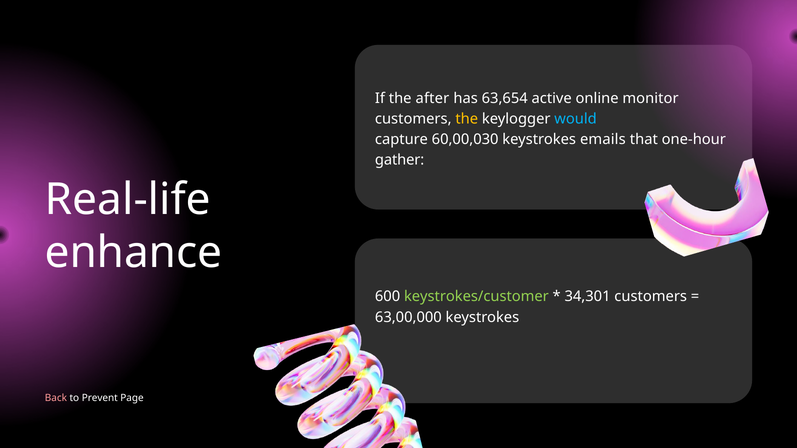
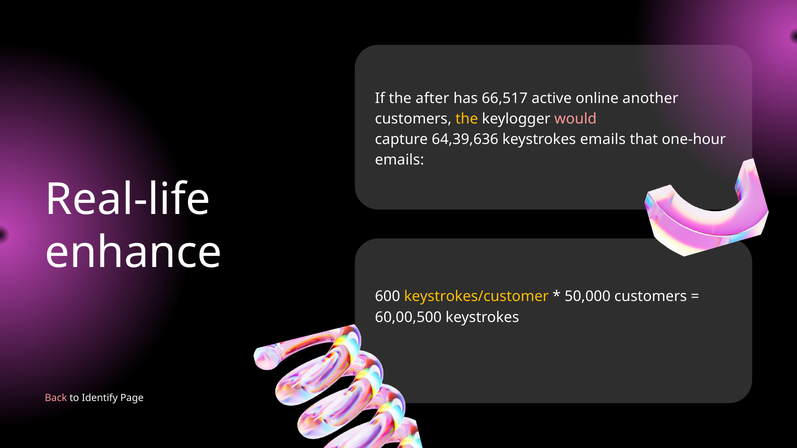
63,654: 63,654 -> 66,517 (505, 98)
monitor: monitor -> another (650, 98)
would colour: light blue -> pink (576, 119)
60,00,030: 60,00,030 -> 64,39,636 (465, 140)
gather: gather -> emails (400, 160)
keystrokes/customer colour: light green -> yellow (476, 297)
34,301: 34,301 -> 50,000 (588, 297)
63,00,000: 63,00,000 -> 60,00,500 (408, 317)
Prevent: Prevent -> Identify (100, 398)
